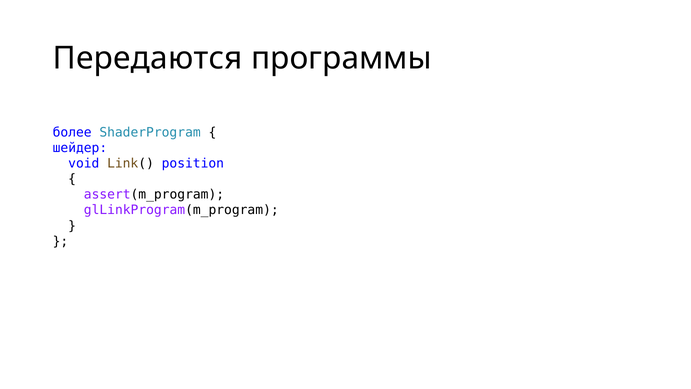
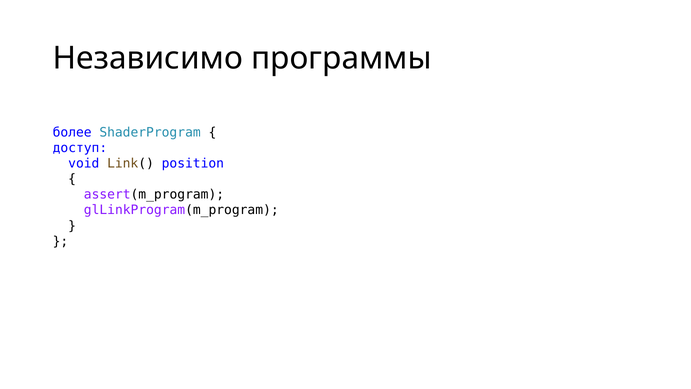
Передаются: Передаются -> Независимо (148, 58)
шейдер: шейдер -> доступ (80, 148)
